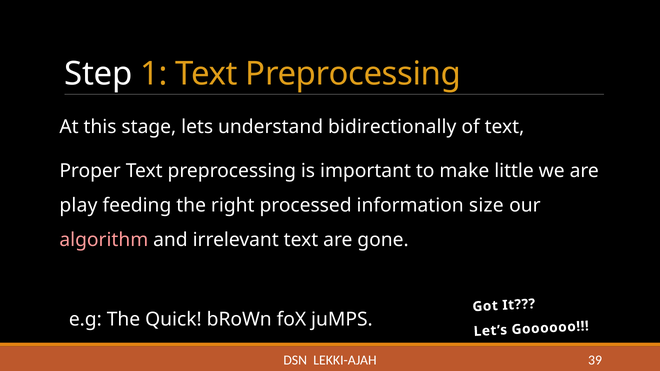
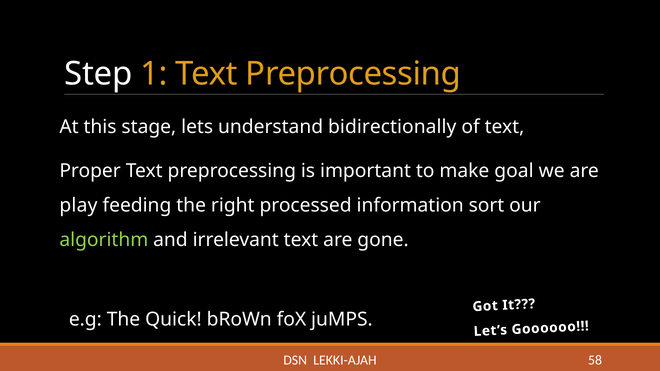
little: little -> goal (514, 171)
size: size -> sort (486, 206)
algorithm colour: pink -> light green (104, 240)
39: 39 -> 58 (595, 360)
